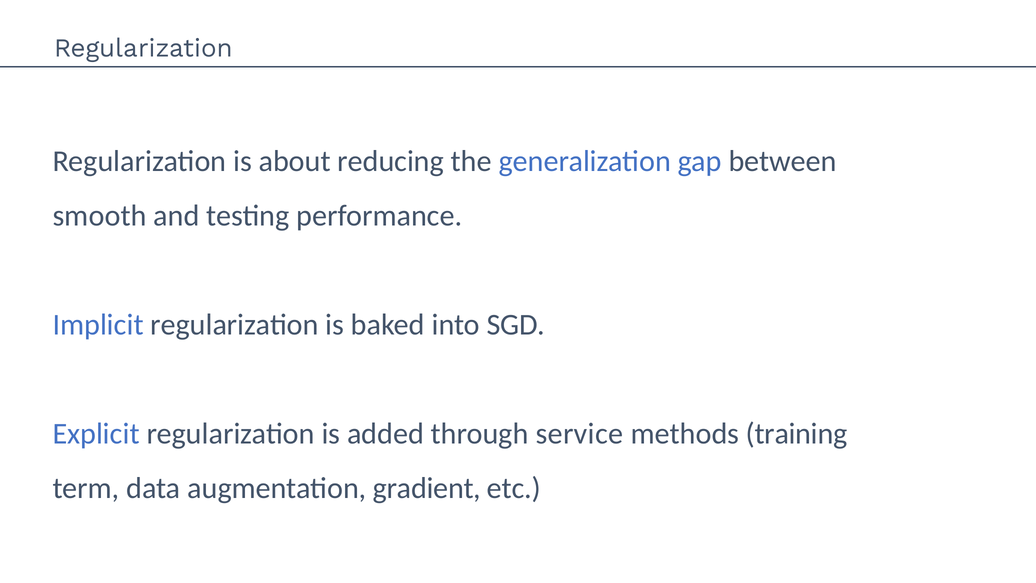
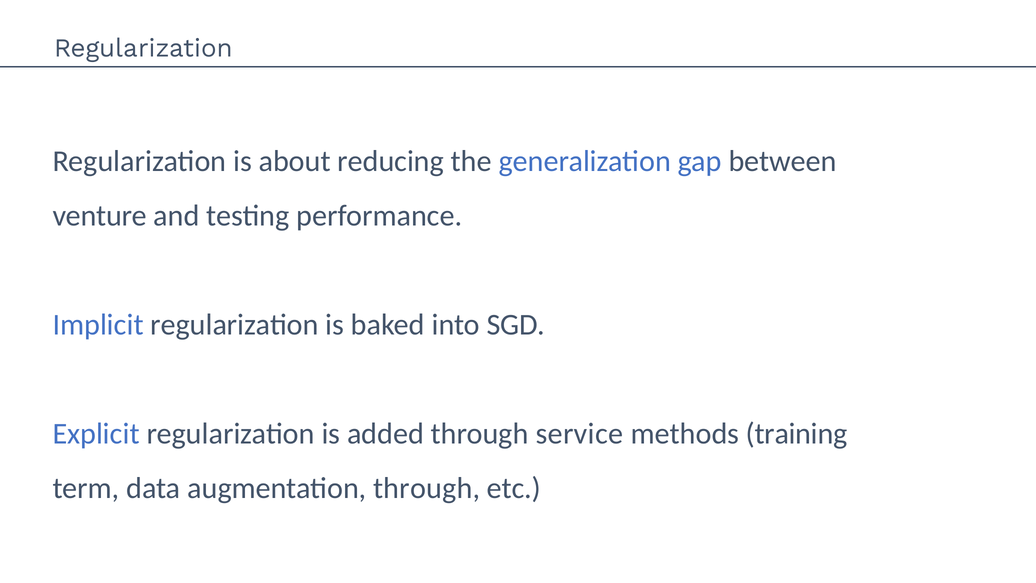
smooth: smooth -> venture (100, 216)
augmentation gradient: gradient -> through (427, 488)
